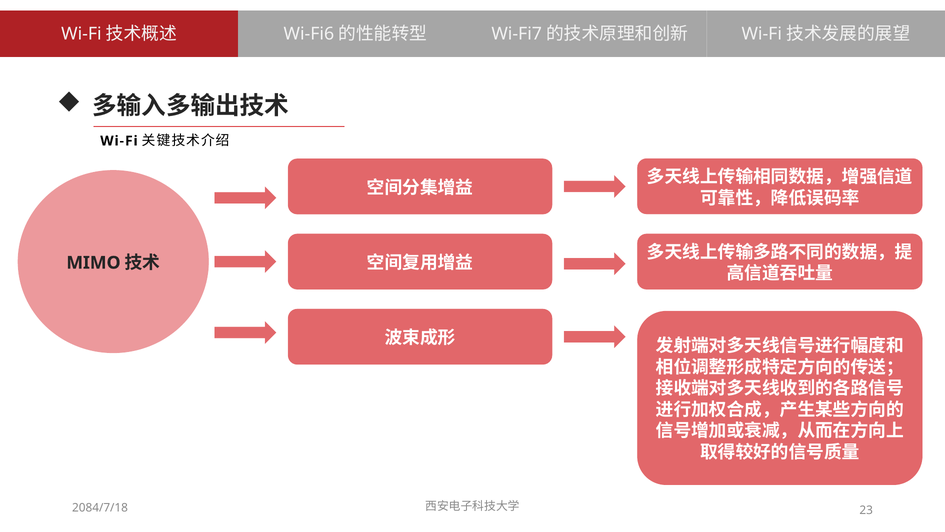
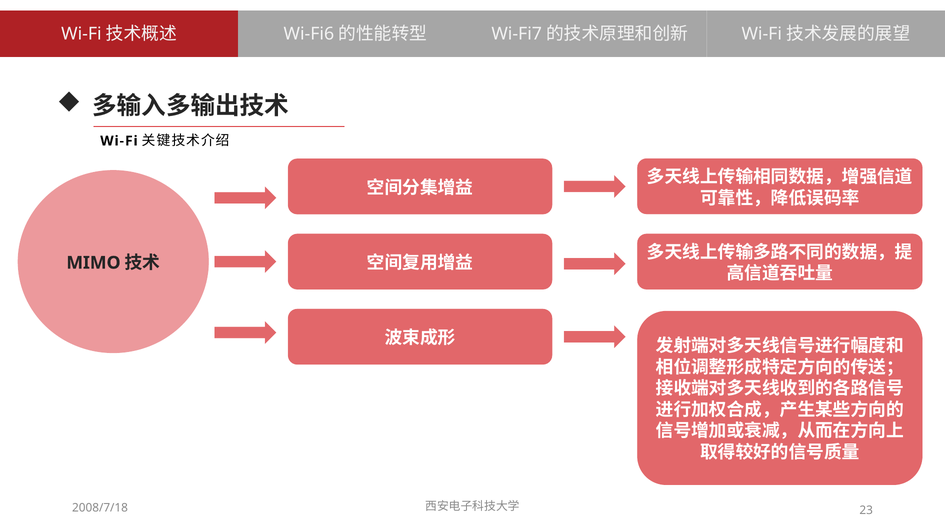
2084/7/18: 2084/7/18 -> 2008/7/18 (100, 508)
